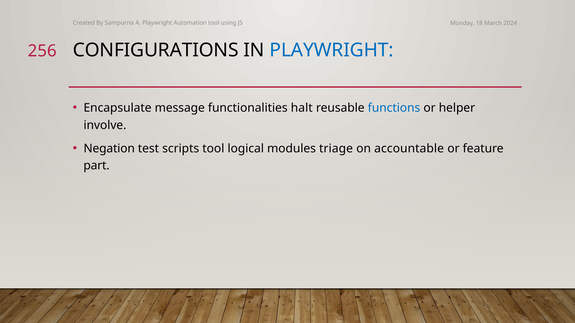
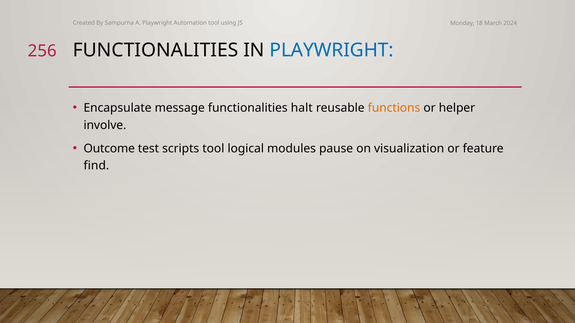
256 CONFIGURATIONS: CONFIGURATIONS -> FUNCTIONALITIES (156, 50)
functions colour: blue -> orange (394, 108)
Negation: Negation -> Outcome (109, 149)
triage: triage -> pause (336, 149)
accountable: accountable -> visualization (409, 149)
part: part -> find (96, 166)
